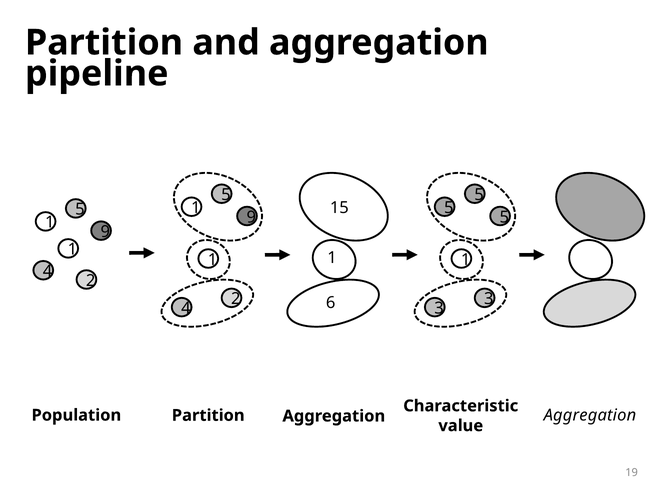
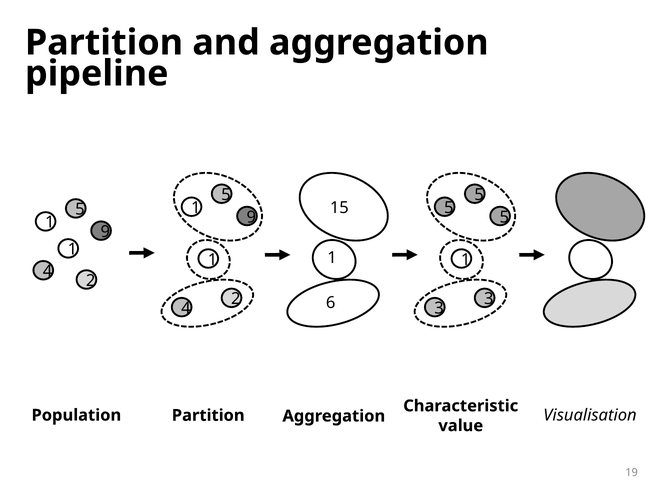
Aggregation Aggregation: Aggregation -> Visualisation (590, 416)
